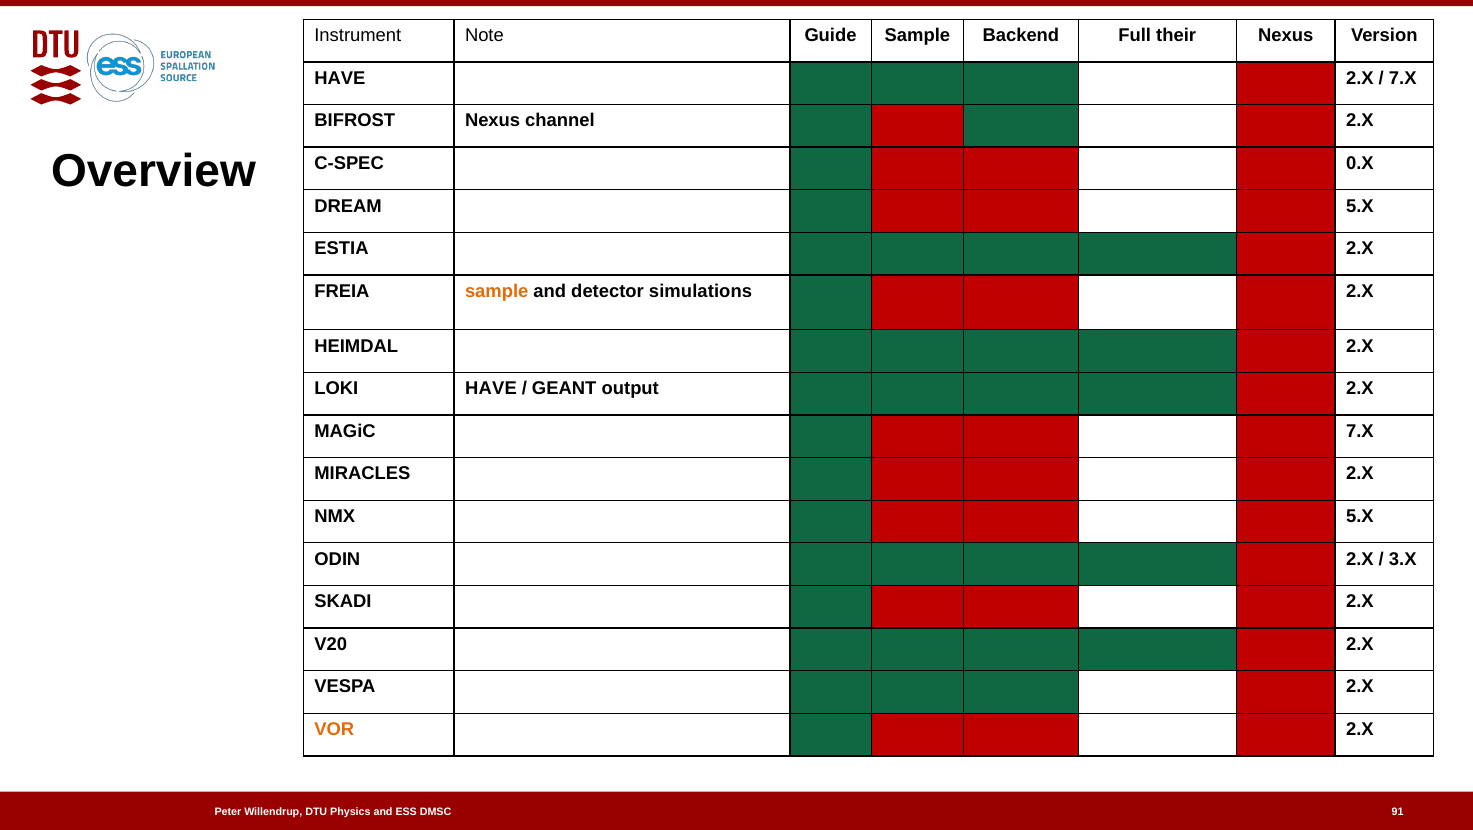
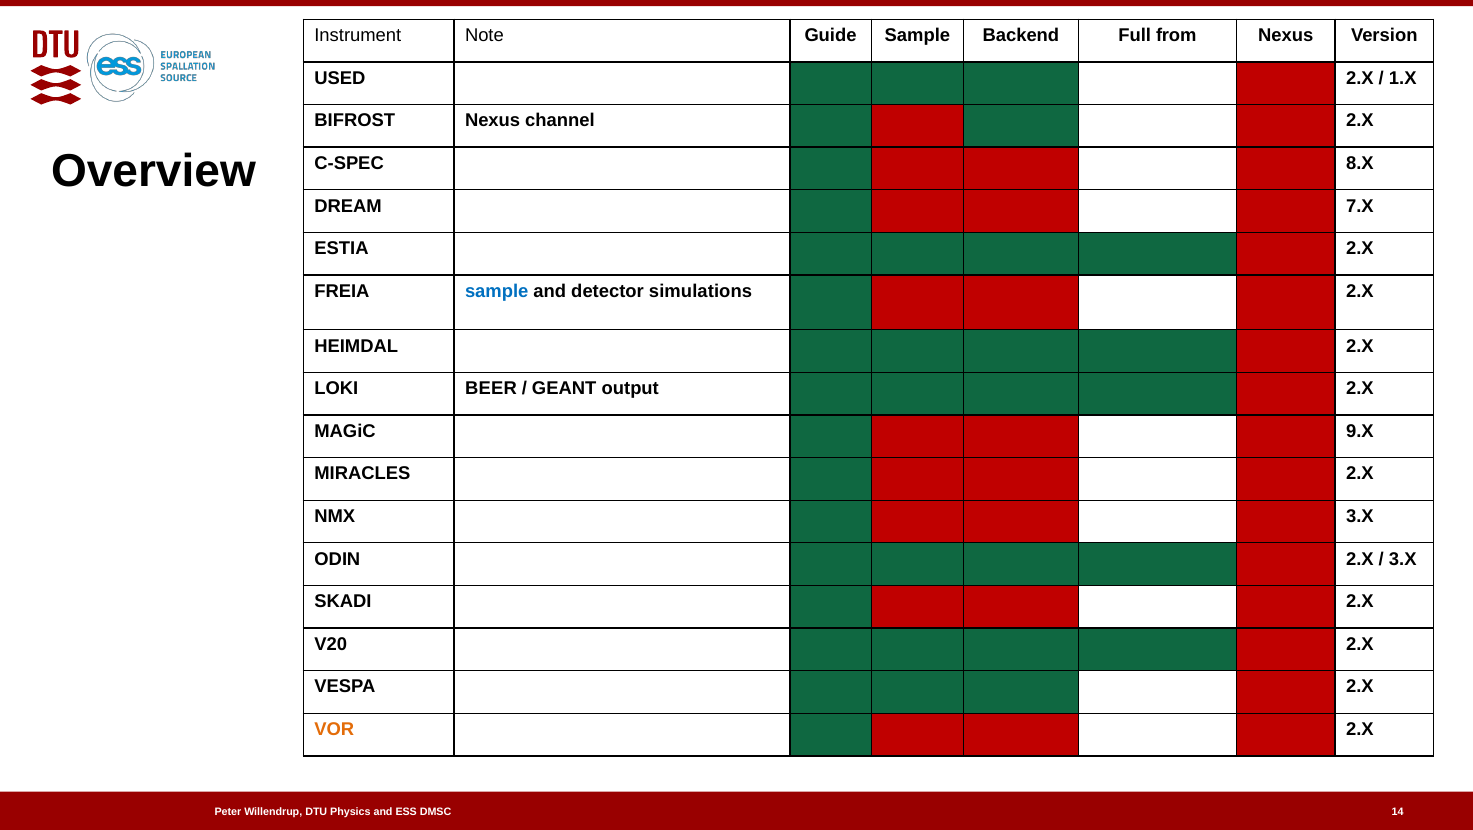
their: their -> from (1176, 35)
HAVE: HAVE -> USED (340, 78)
7.X: 7.X -> 1.X (1403, 78)
0.X: 0.X -> 8.X (1360, 163)
DREAM 5.X: 5.X -> 7.X (1360, 206)
sample colour: orange -> blue (497, 291)
LOKI HAVE: HAVE -> BEER (491, 388)
MAGiC 7.X: 7.X -> 9.X (1360, 431)
NMX 5.X: 5.X -> 3.X (1360, 516)
91: 91 -> 14 (1398, 811)
